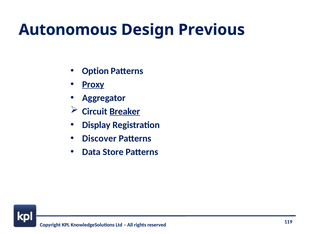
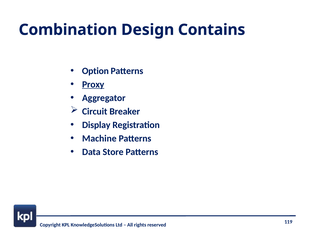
Autonomous: Autonomous -> Combination (68, 30)
Previous: Previous -> Contains (212, 30)
Breaker underline: present -> none (125, 111)
Discover: Discover -> Machine (99, 138)
